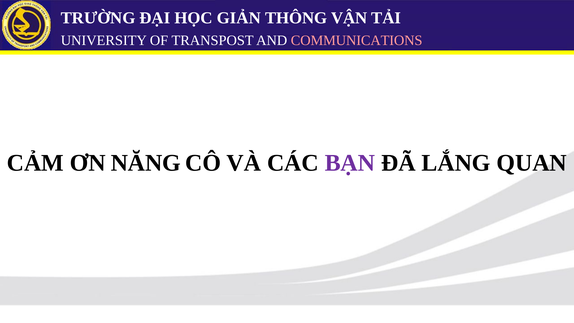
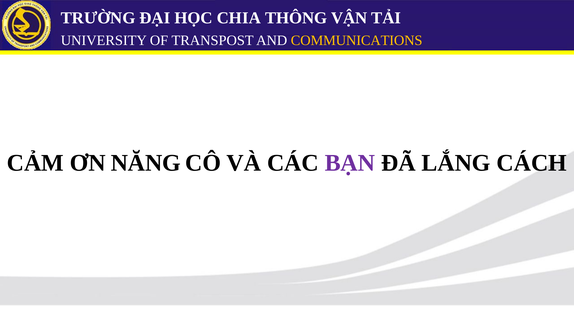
GIẢN: GIẢN -> CHIA (239, 18)
COMMUNICATIONS colour: pink -> yellow (357, 40)
QUAN: QUAN -> CÁCH (532, 163)
